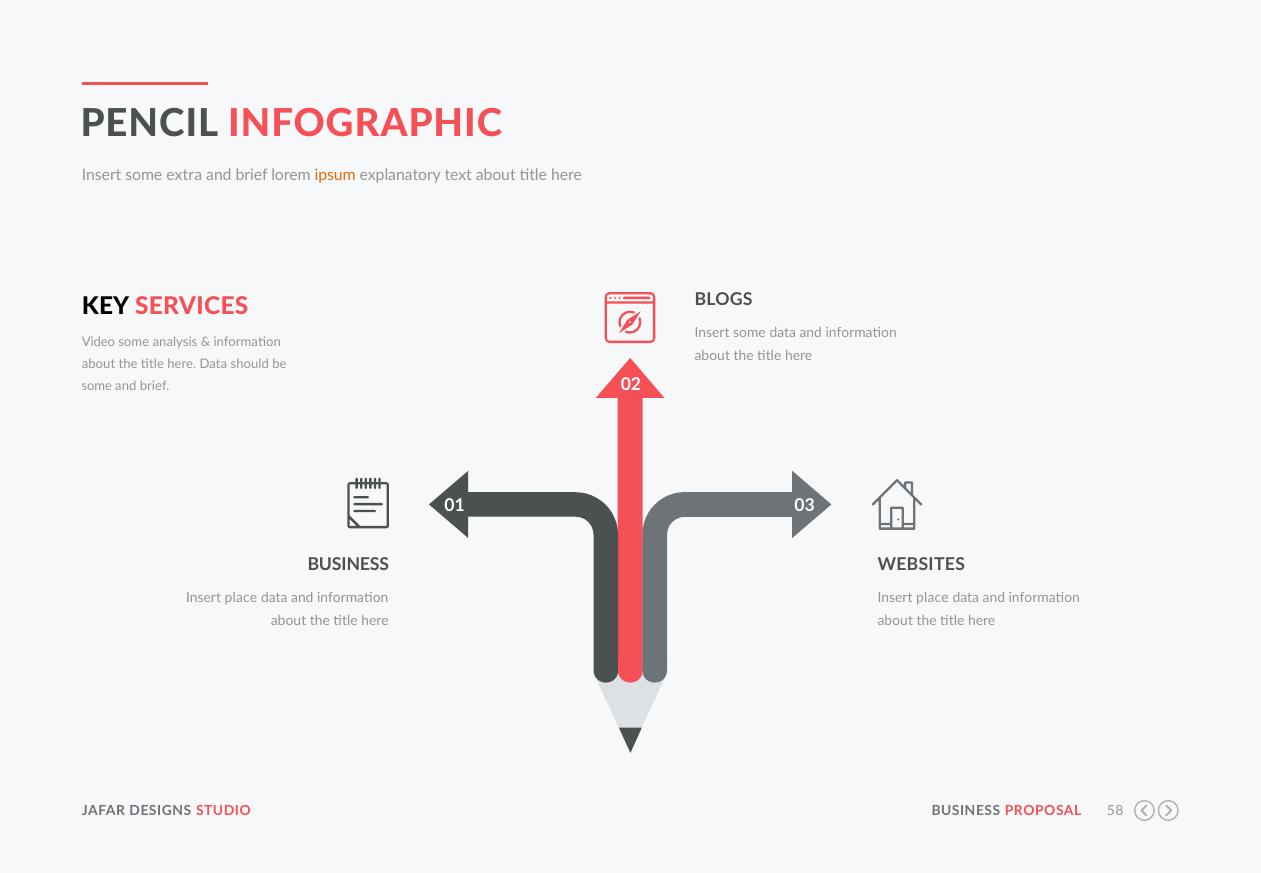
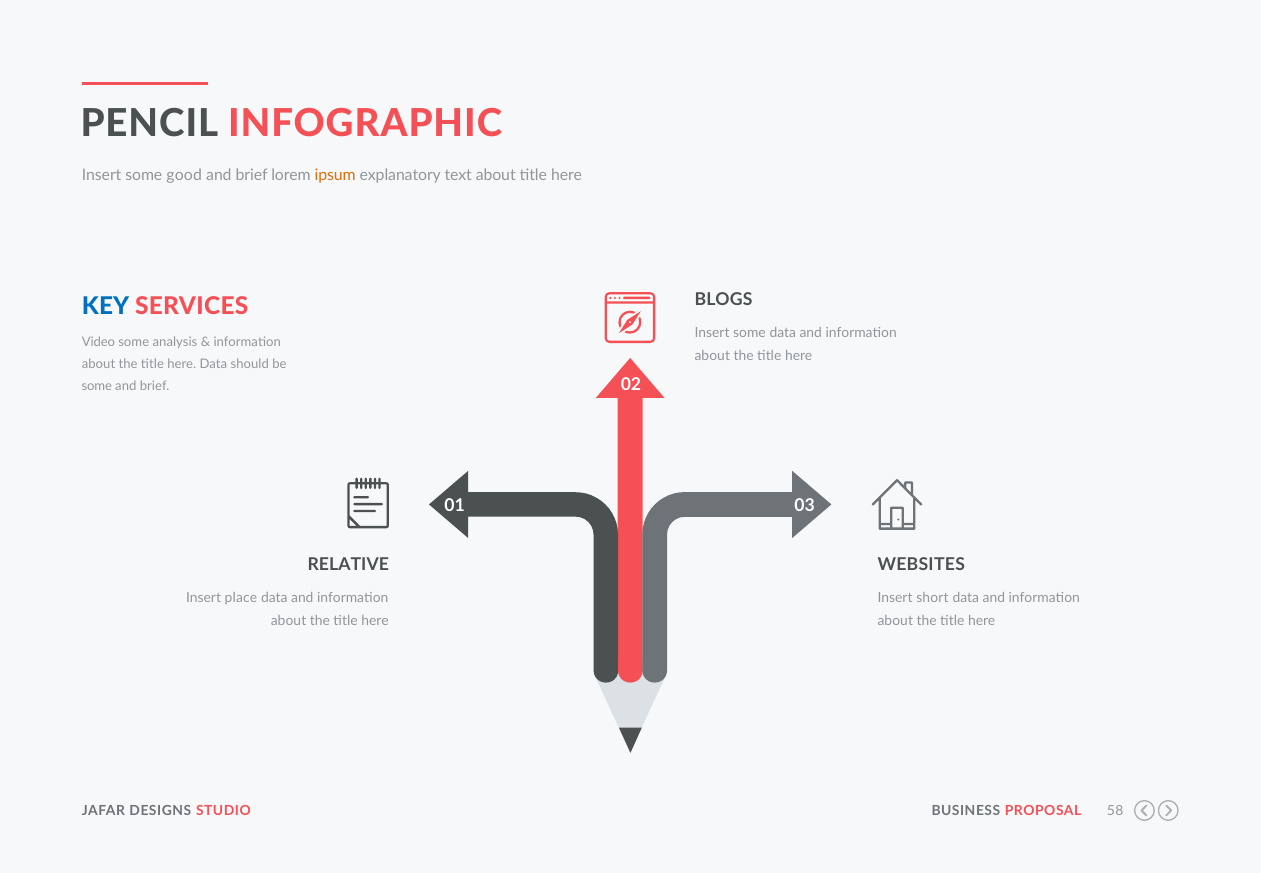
extra: extra -> good (184, 175)
KEY colour: black -> blue (106, 306)
BUSINESS: BUSINESS -> RELATIVE (348, 565)
place: place -> short (932, 598)
